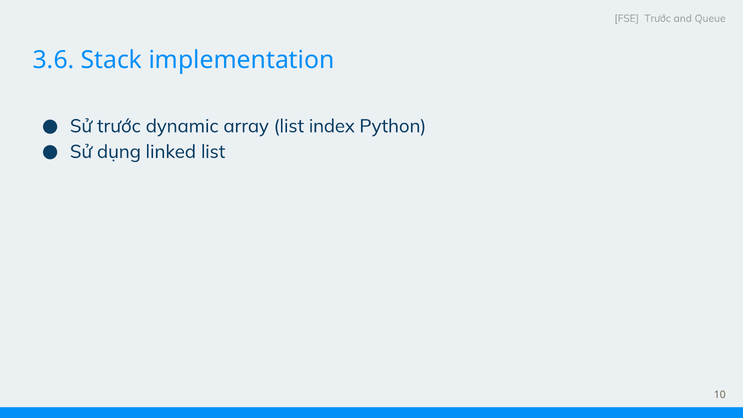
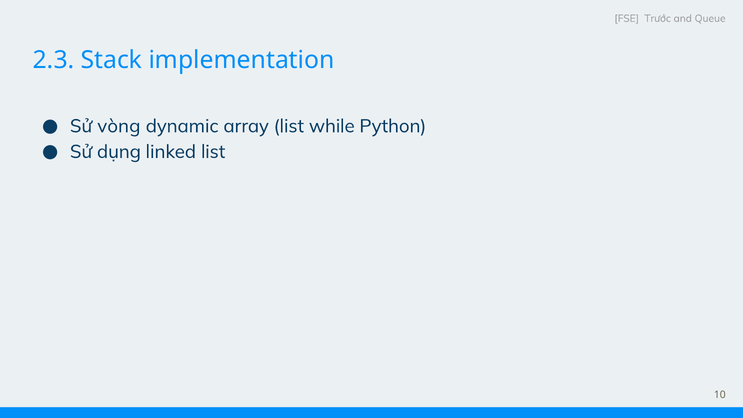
3.6: 3.6 -> 2.3 (54, 60)
Sử trước: trước -> vòng (119, 126)
index: index -> while (332, 126)
